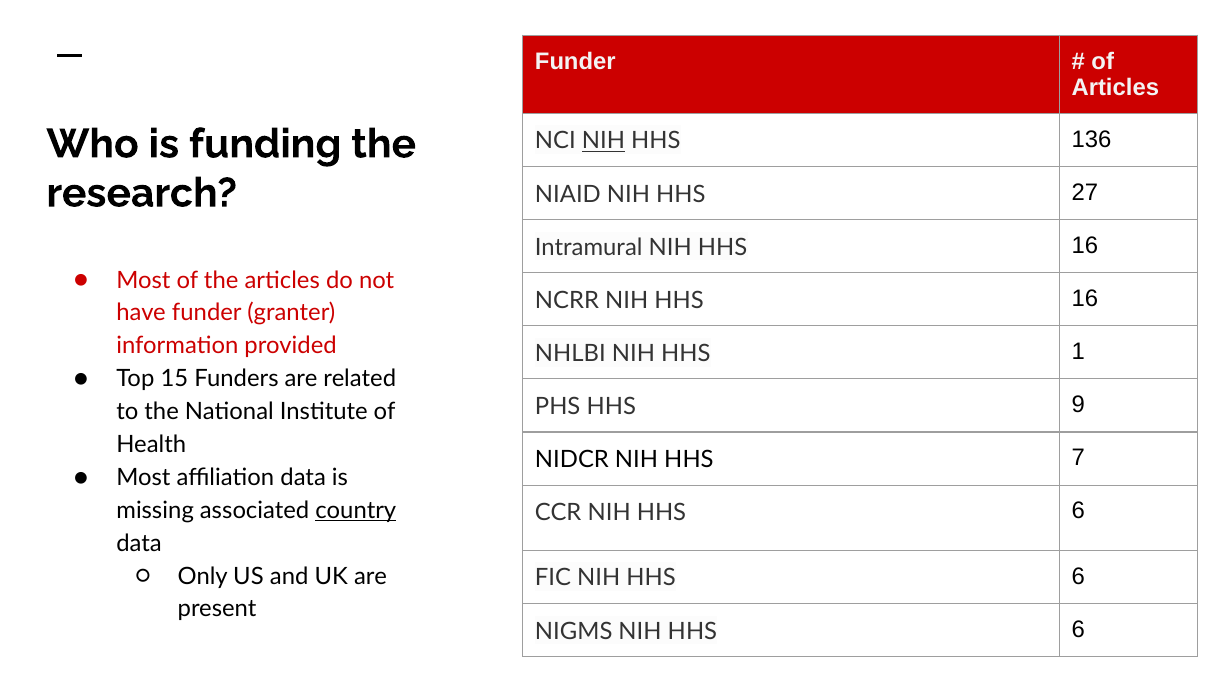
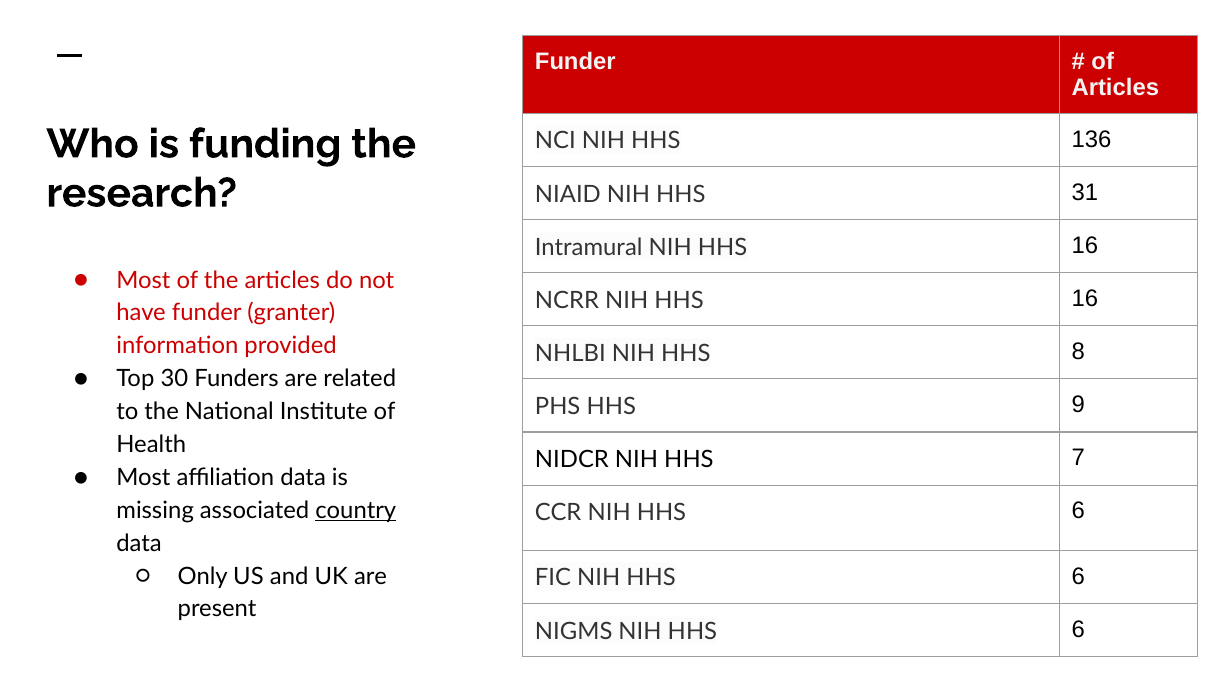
NIH underline: present -> none (603, 141)
27: 27 -> 31 (1085, 192)
1: 1 -> 8 (1078, 352)
15: 15 -> 30 (174, 379)
